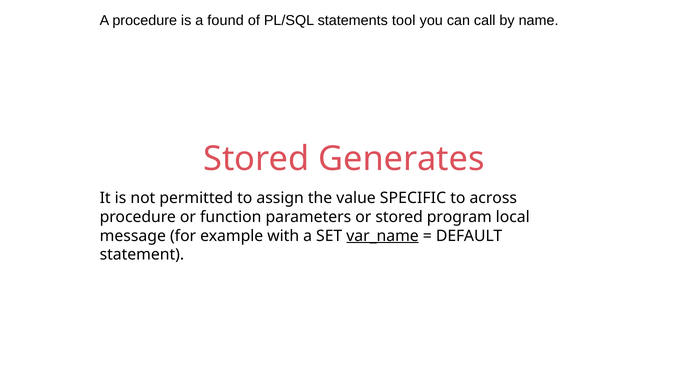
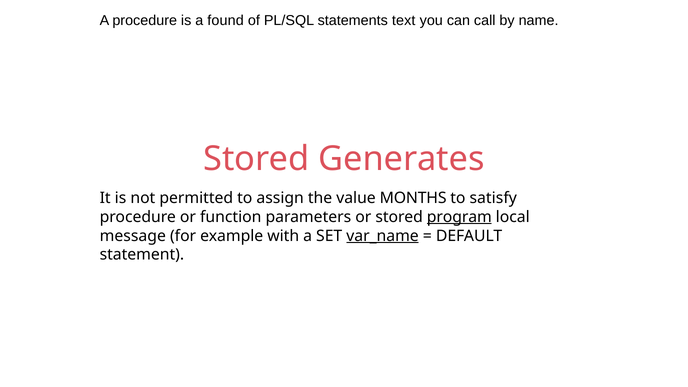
tool: tool -> text (404, 21)
SPECIFIC: SPECIFIC -> MONTHS (413, 198)
across: across -> satisfy (493, 198)
program underline: none -> present (459, 217)
